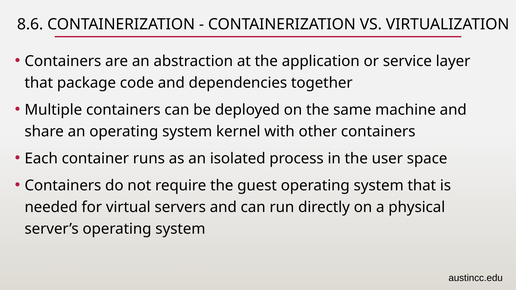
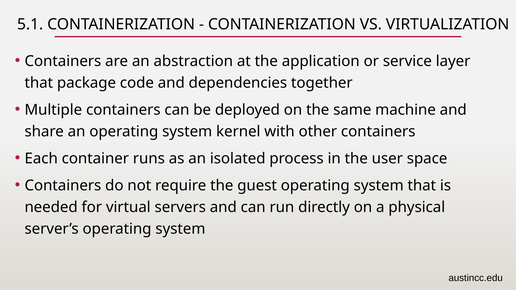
8.6: 8.6 -> 5.1 (30, 24)
